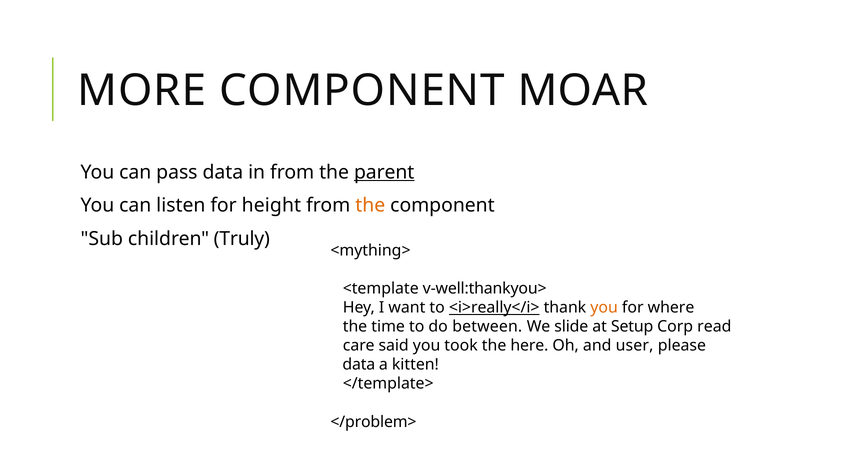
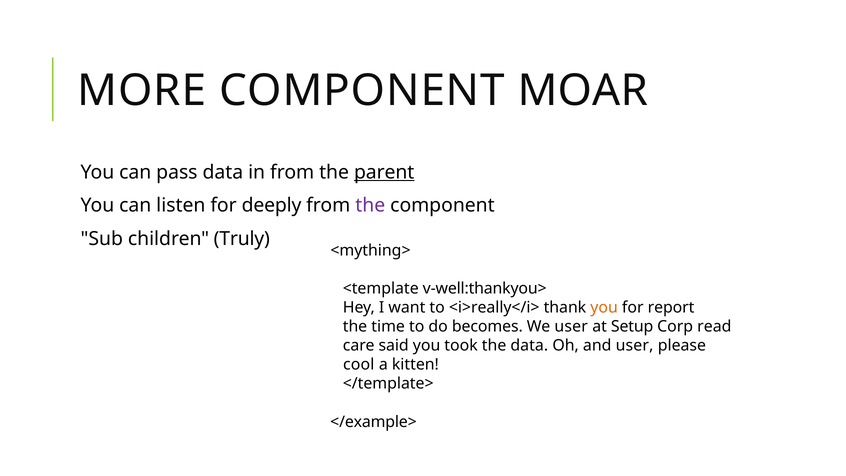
height: height -> deeply (272, 205)
the colour: orange -> purple (370, 205)
<i>really</i> underline: present -> none (494, 307)
where: where -> report (671, 307)
between: between -> becomes (487, 327)
We slide: slide -> user (571, 327)
the here: here -> data (529, 346)
data: data -> cool (359, 365)
</problem>: </problem> -> </example> (373, 422)
